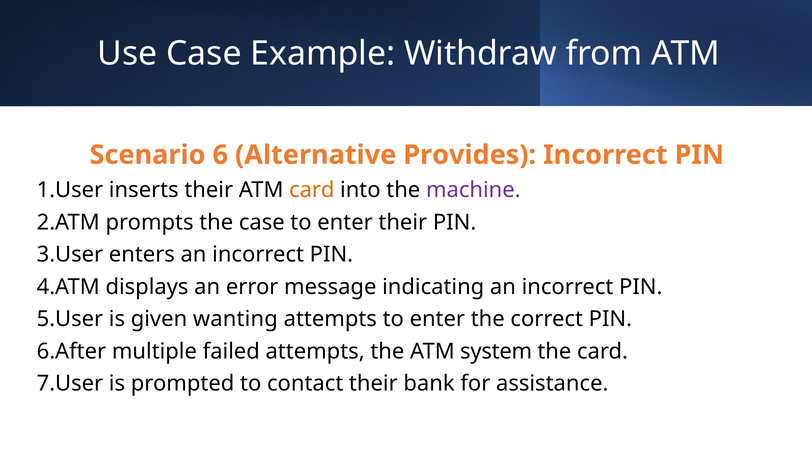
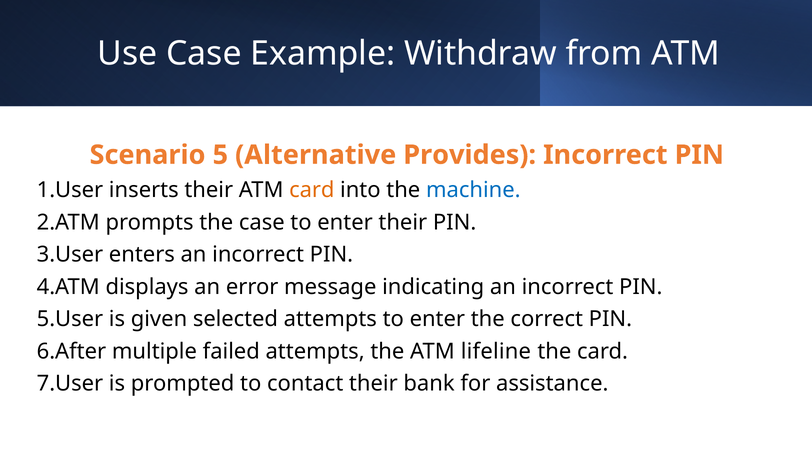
6: 6 -> 5 (220, 155)
machine colour: purple -> blue (473, 190)
wanting: wanting -> selected (235, 319)
system: system -> lifeline (496, 351)
